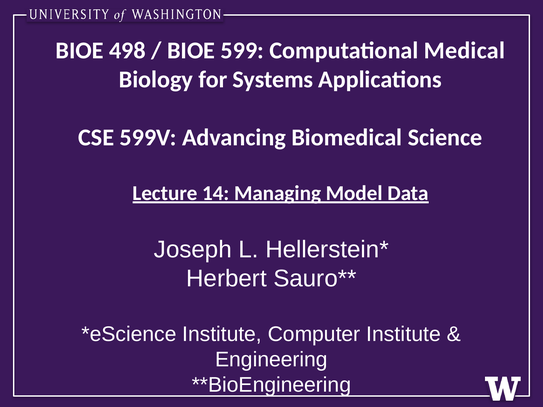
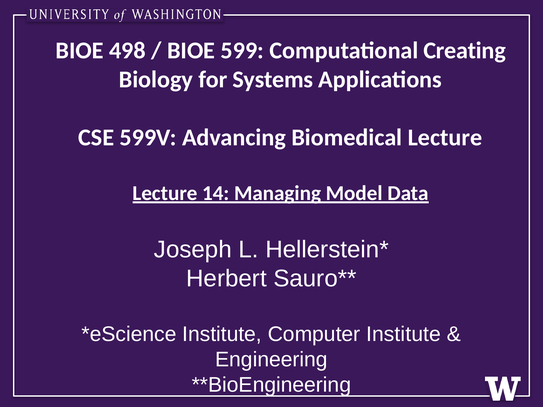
Medical: Medical -> Creating (465, 51)
Biomedical Science: Science -> Lecture (445, 137)
